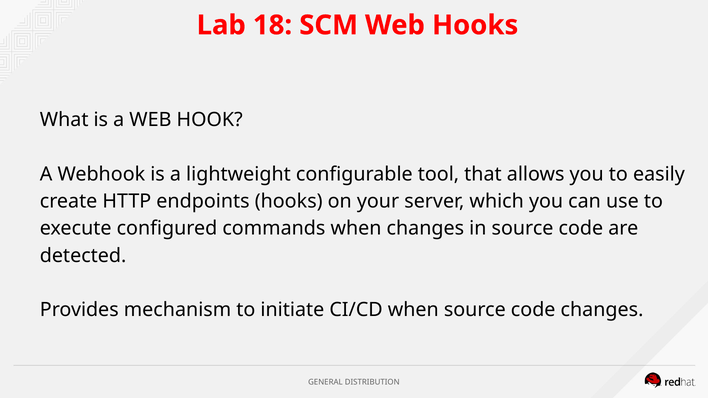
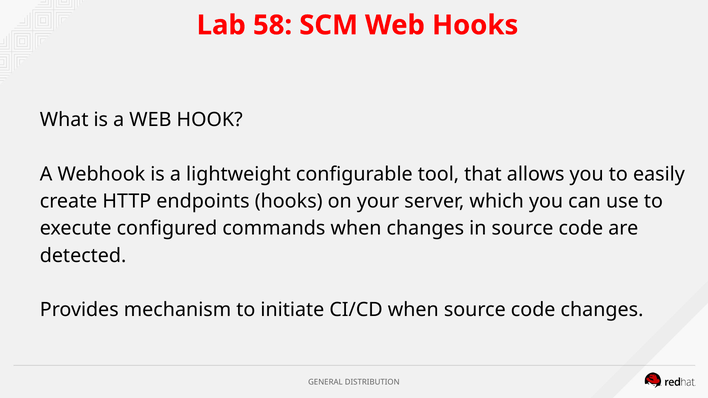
18: 18 -> 58 (273, 25)
